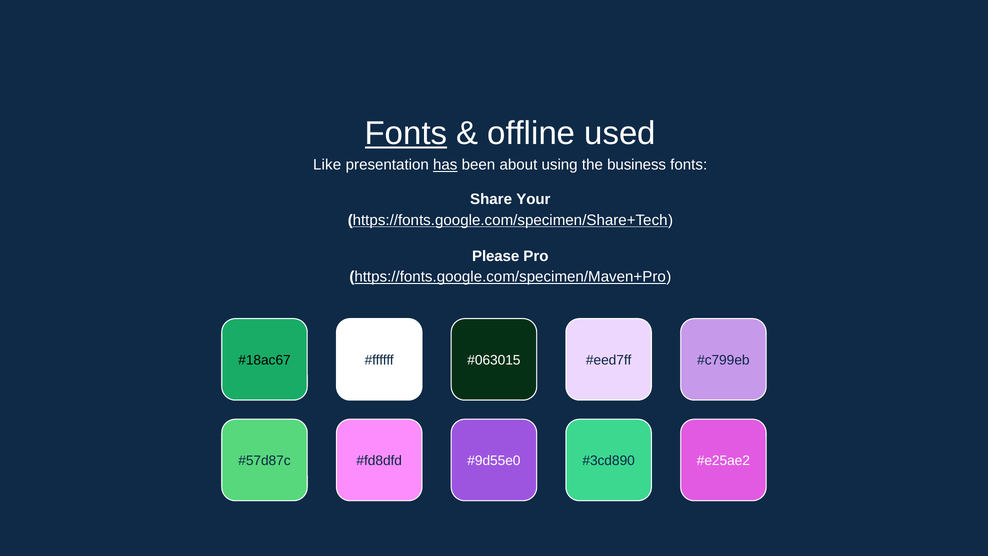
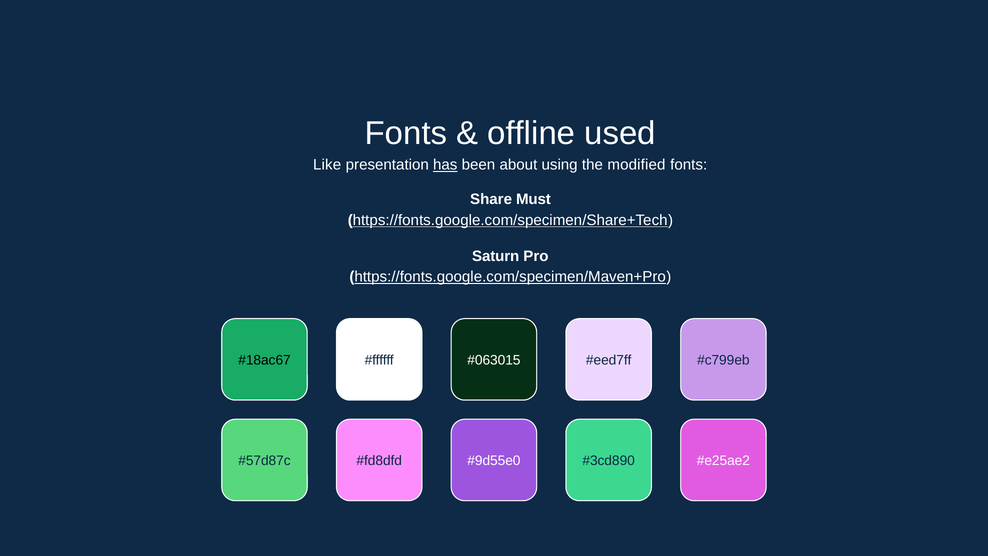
Fonts underline: present -> none (406, 133)
business: business -> modified (636, 165)
Your: Your -> Must (533, 199)
Please: Please -> Saturn (496, 256)
